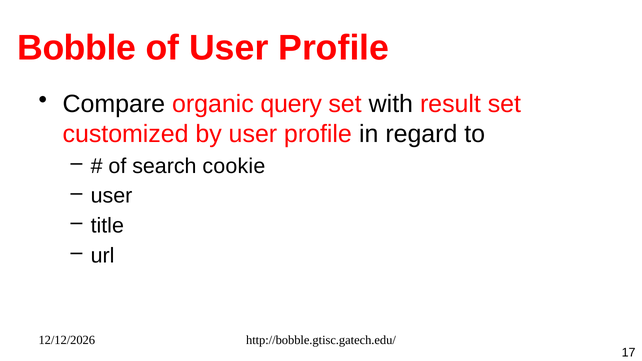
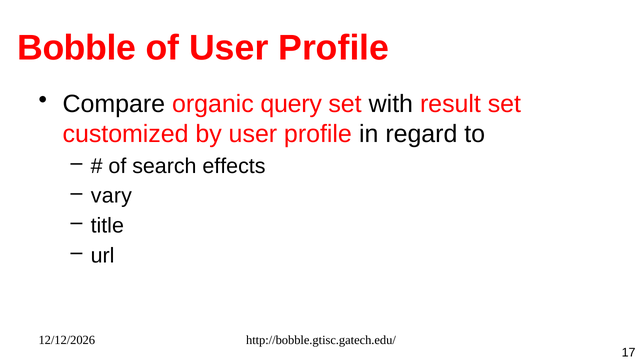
cookie: cookie -> effects (234, 166)
user: user -> vary (111, 196)
